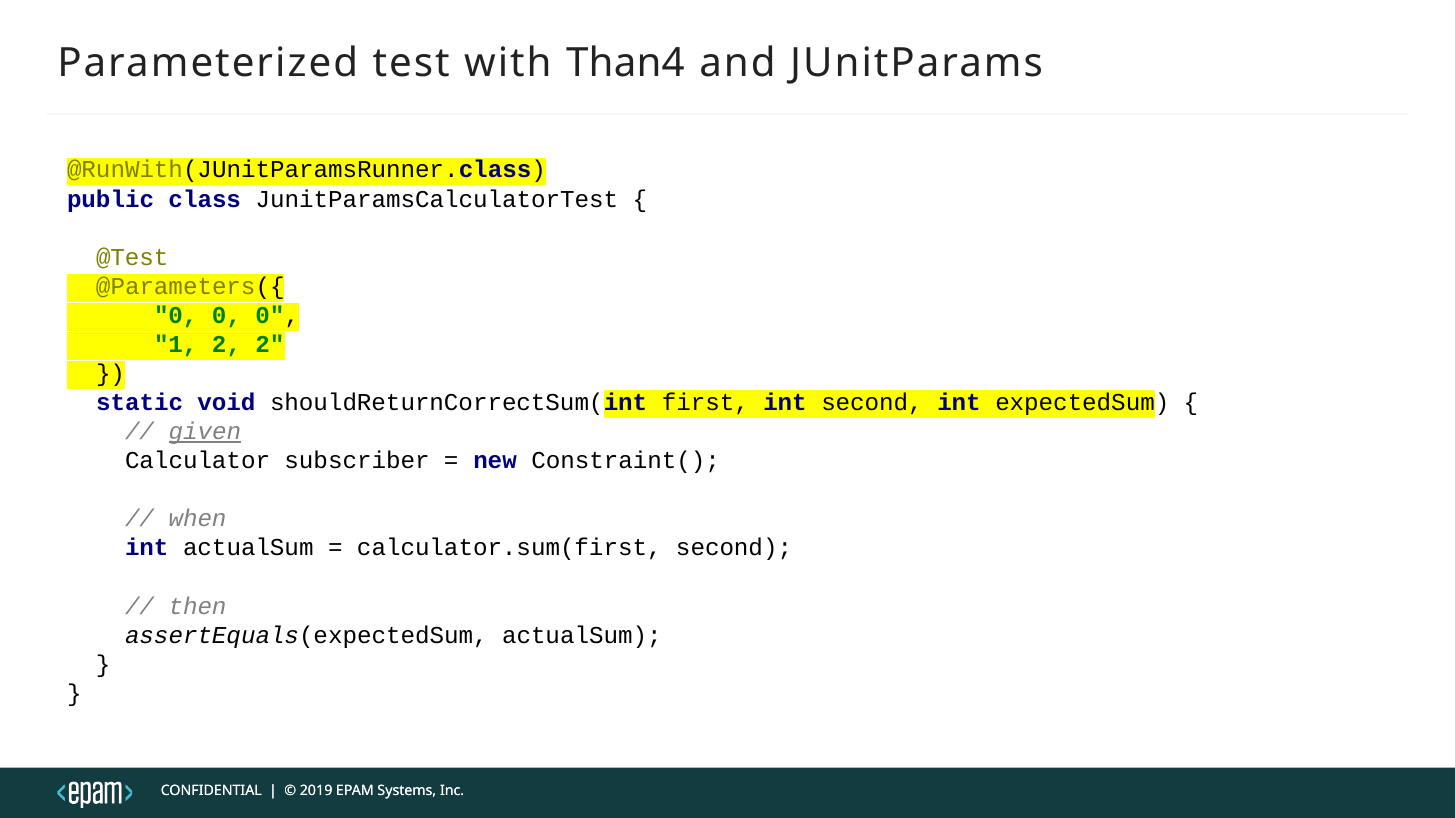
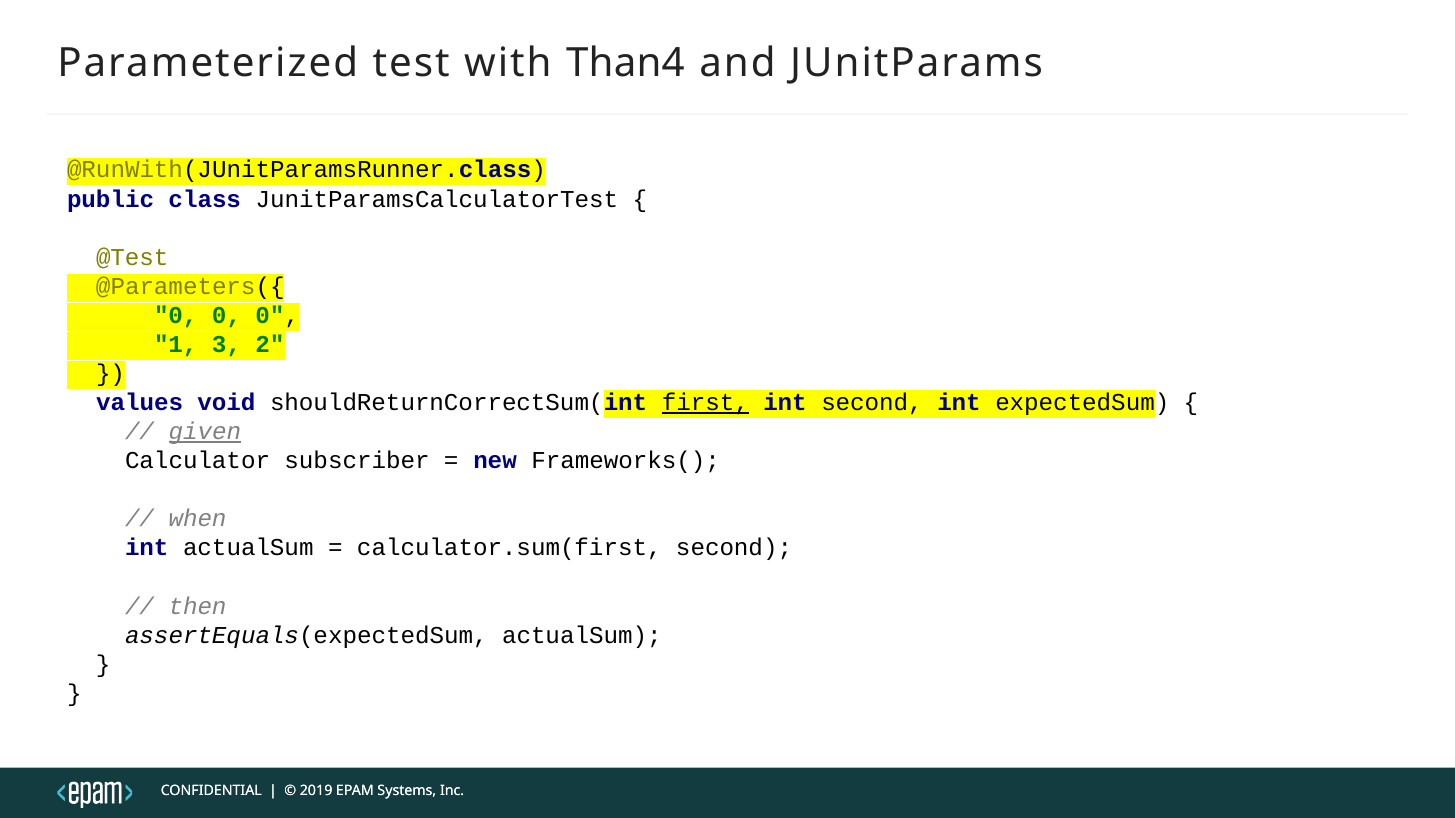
1 2: 2 -> 3 (227, 345)
static: static -> values (140, 403)
first underline: none -> present (705, 403)
Constraint(: Constraint( -> Frameworks( (626, 461)
